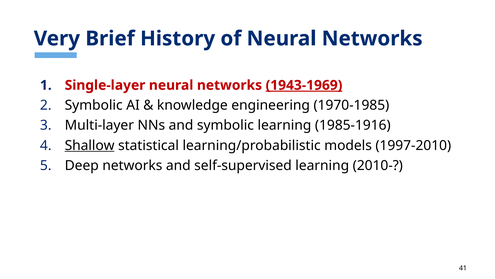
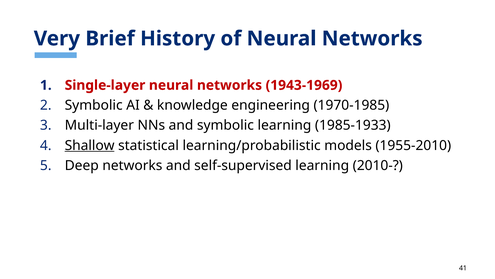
1943-1969 underline: present -> none (304, 85)
1985-1916: 1985-1916 -> 1985-1933 (353, 125)
1997-2010: 1997-2010 -> 1955-2010 (413, 145)
